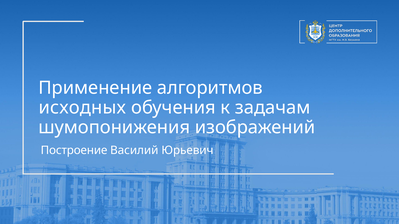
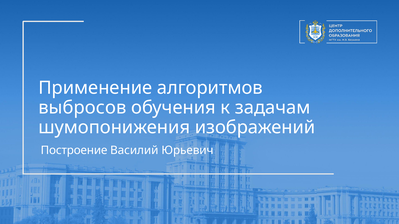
исходных: исходных -> выбросов (82, 108)
